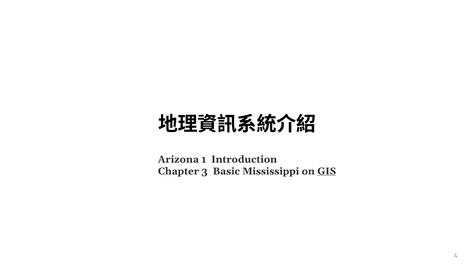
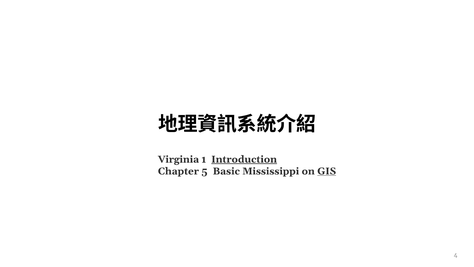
Arizona: Arizona -> Virginia (178, 159)
Introduction underline: none -> present (244, 159)
3: 3 -> 5 (204, 171)
